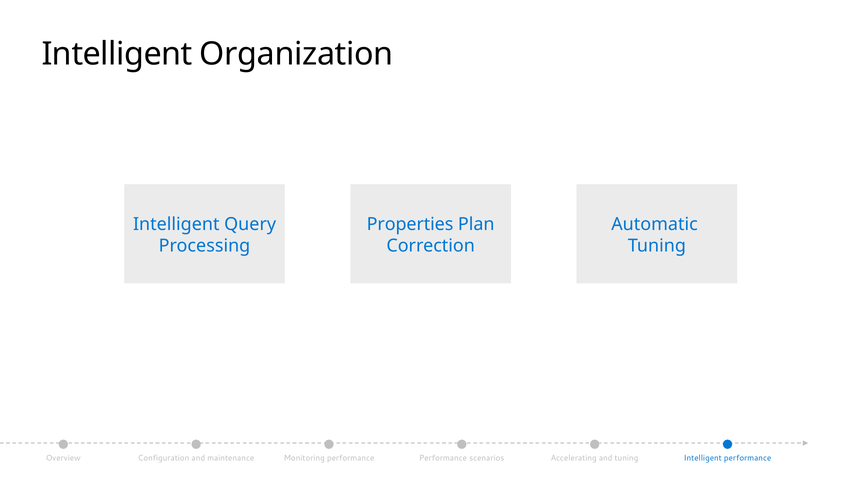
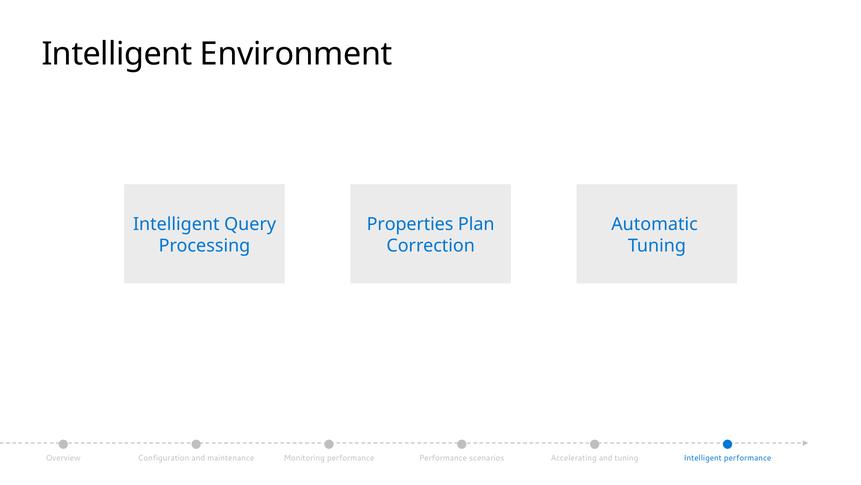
Organization: Organization -> Environment (296, 54)
